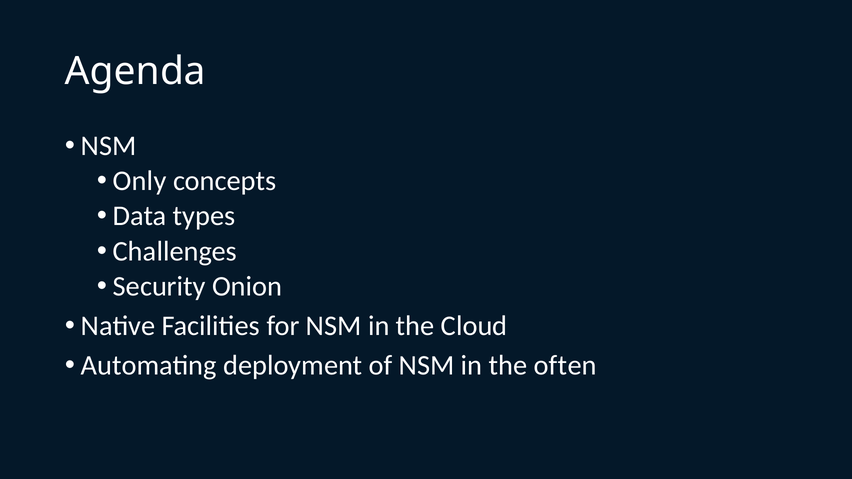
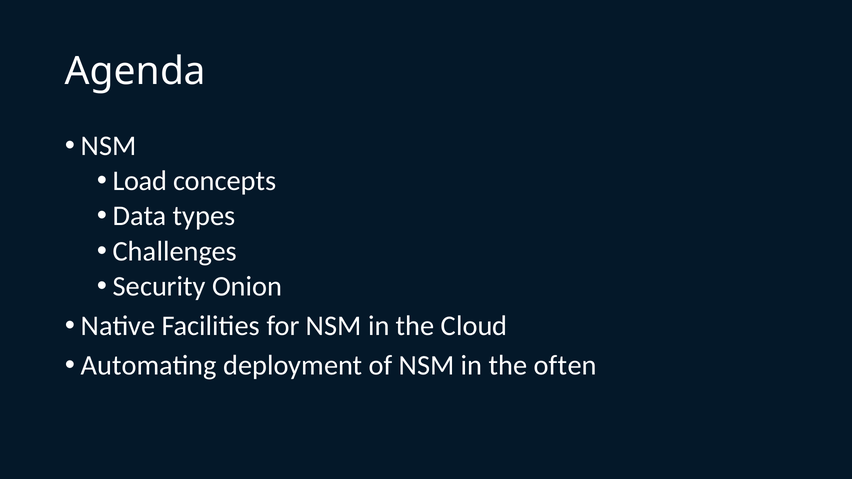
Only: Only -> Load (140, 181)
